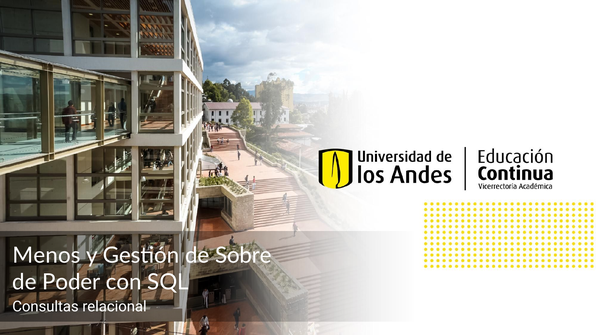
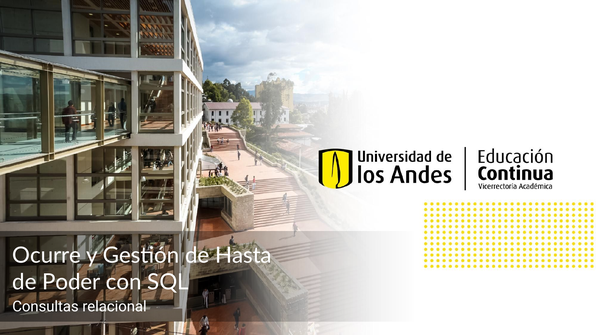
Menos: Menos -> Ocurre (47, 256)
Sobre: Sobre -> Hasta (243, 256)
